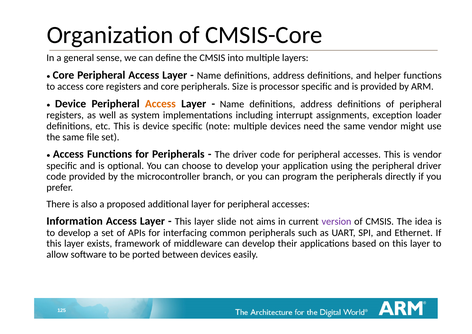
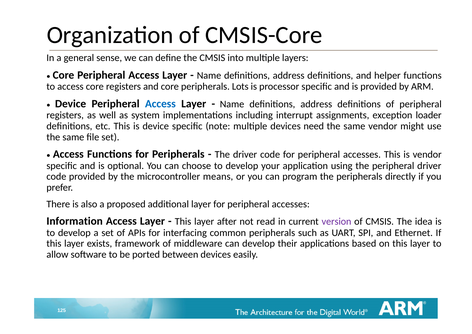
Size: Size -> Lots (240, 86)
Access colour: orange -> blue (160, 104)
branch: branch -> means (218, 176)
slide: slide -> after (227, 221)
aims: aims -> read (266, 221)
